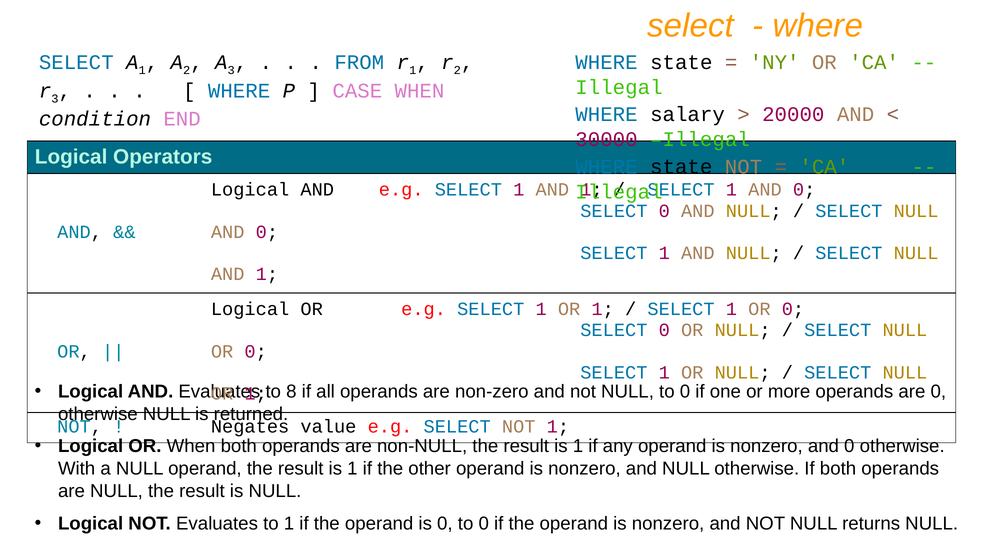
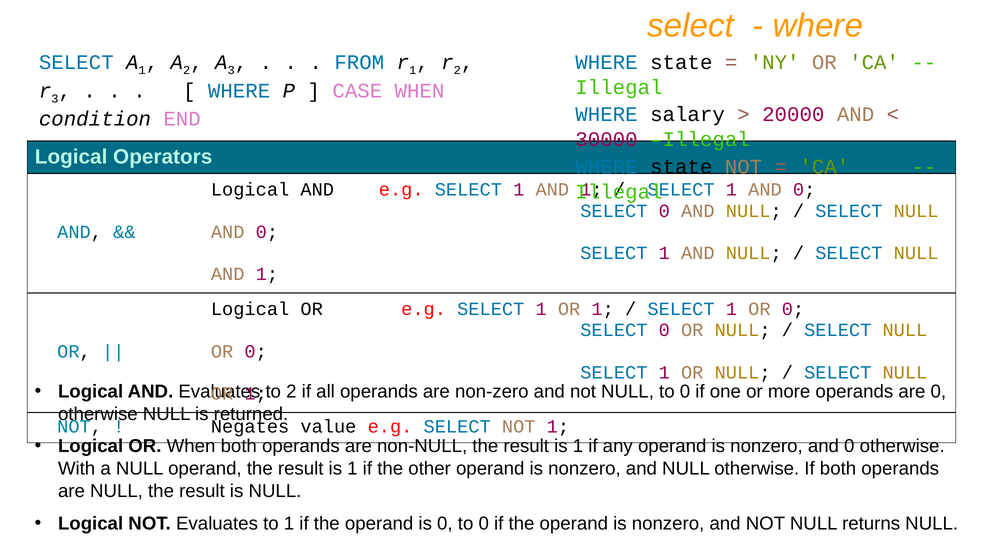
to 8: 8 -> 2 (291, 391)
